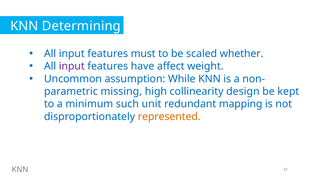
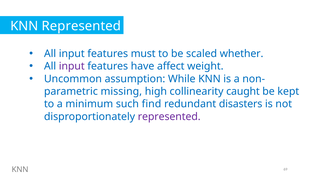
KNN Determining: Determining -> Represented (81, 26)
design: design -> caught (243, 91)
unit: unit -> find (151, 104)
mapping: mapping -> disasters (241, 104)
represented colour: orange -> purple (169, 116)
